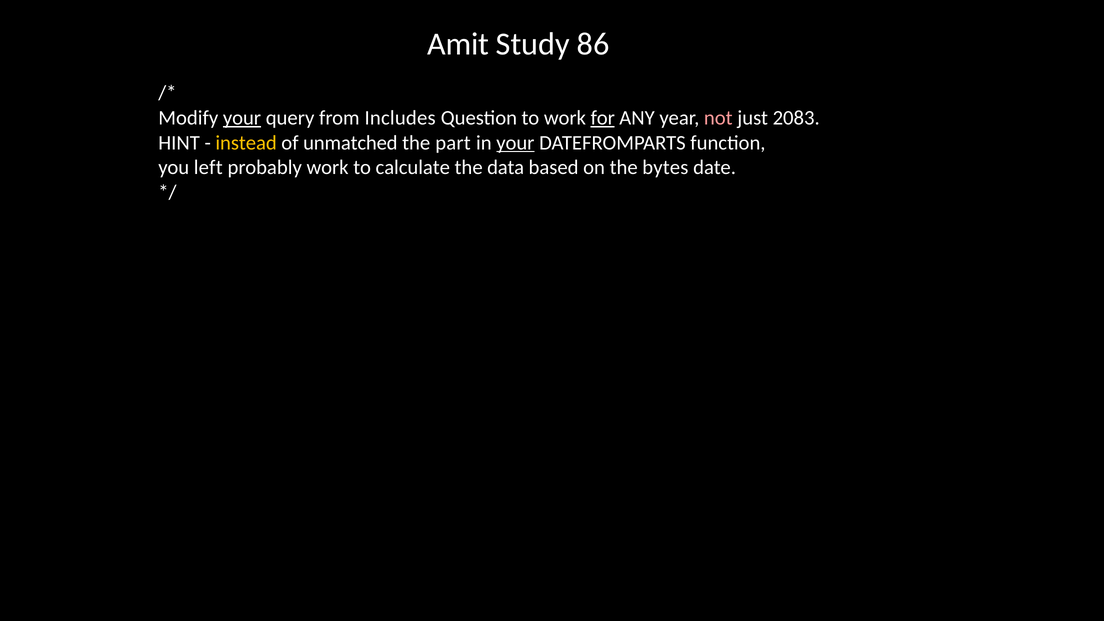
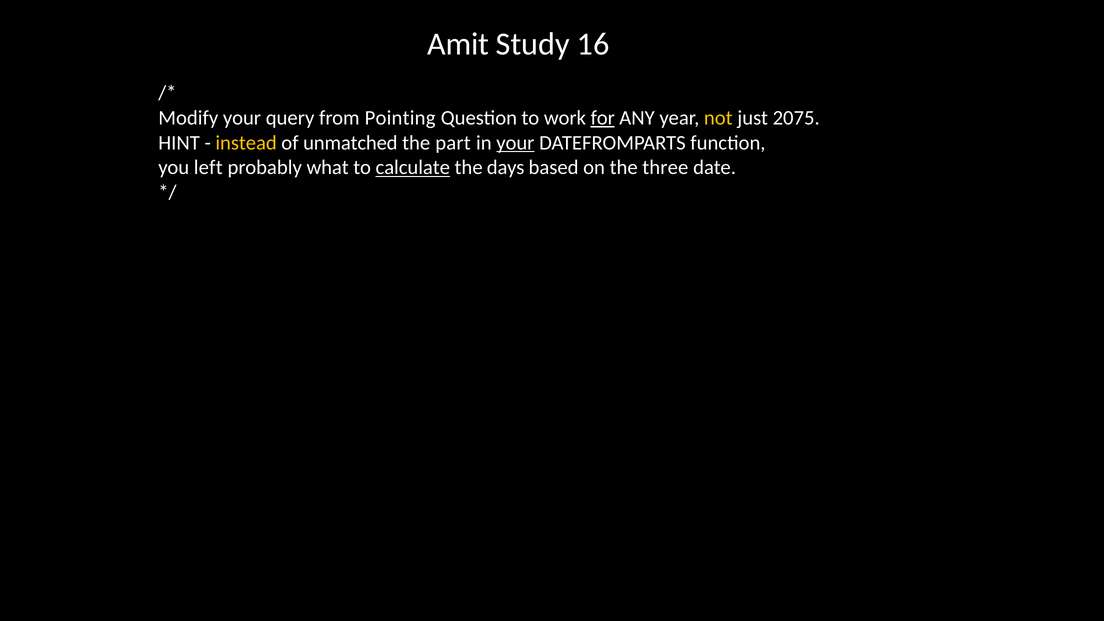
86: 86 -> 16 (593, 44)
your underline: present -> none (242, 118)
Includes: Includes -> Pointing (400, 118)
not colour: pink -> yellow (718, 118)
2083: 2083 -> 2075 (796, 118)
probably work: work -> what (328, 168)
calculate underline: none -> present (413, 168)
data: data -> days (506, 168)
bytes: bytes -> three (665, 168)
